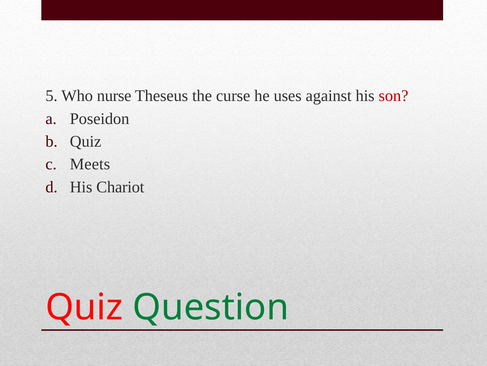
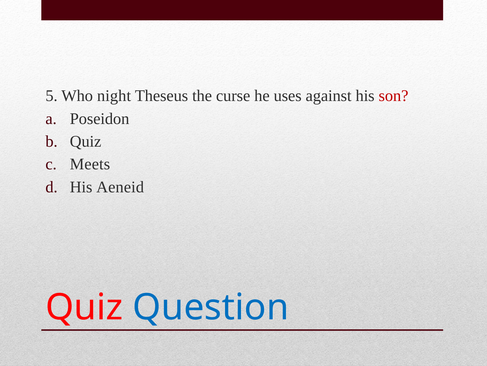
nurse: nurse -> night (114, 96)
Chariot: Chariot -> Aeneid (120, 187)
Question colour: green -> blue (211, 307)
